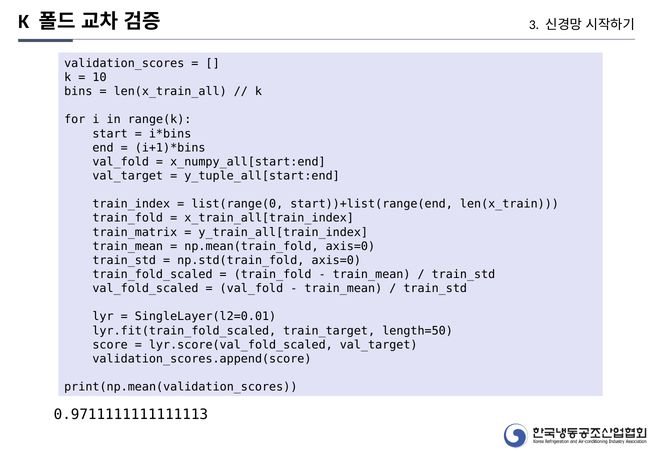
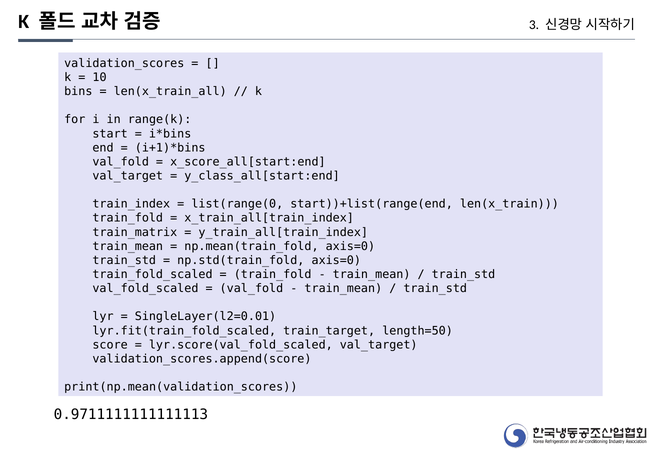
x_numpy_all[start:end: x_numpy_all[start:end -> x_score_all[start:end (248, 162)
y_tuple_all[start:end: y_tuple_all[start:end -> y_class_all[start:end (262, 176)
